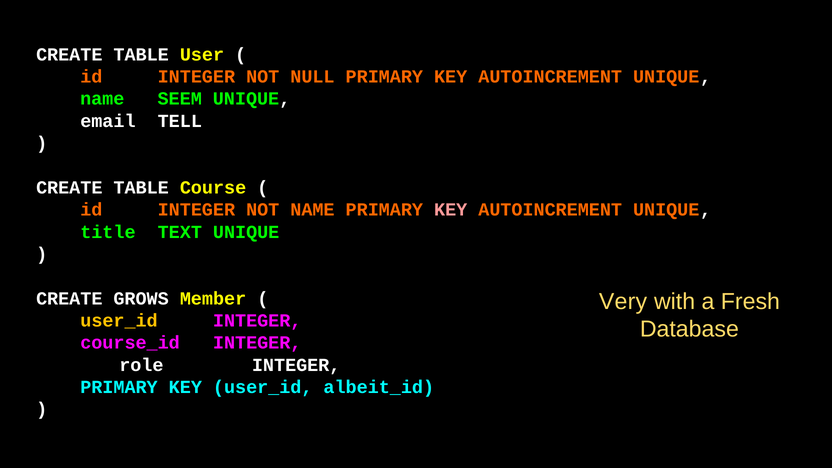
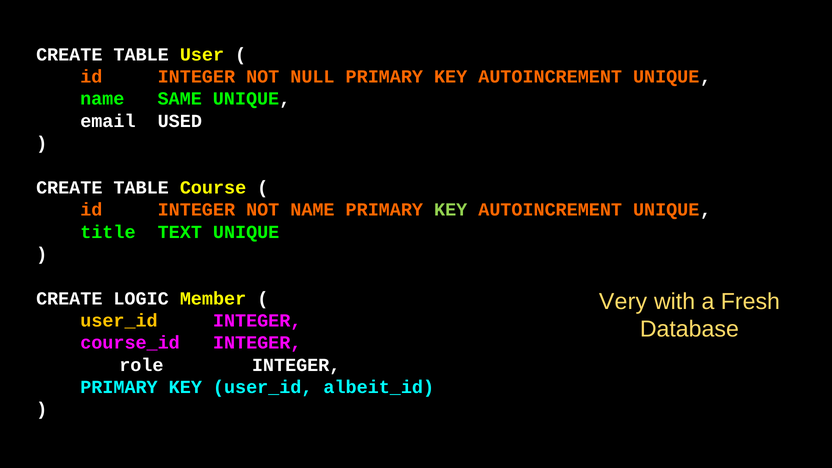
SEEM: SEEM -> SAME (180, 99)
TELL: TELL -> USED (180, 121)
KEY colour: pink -> light green (451, 210)
GROWS: GROWS -> LOGIC (141, 298)
